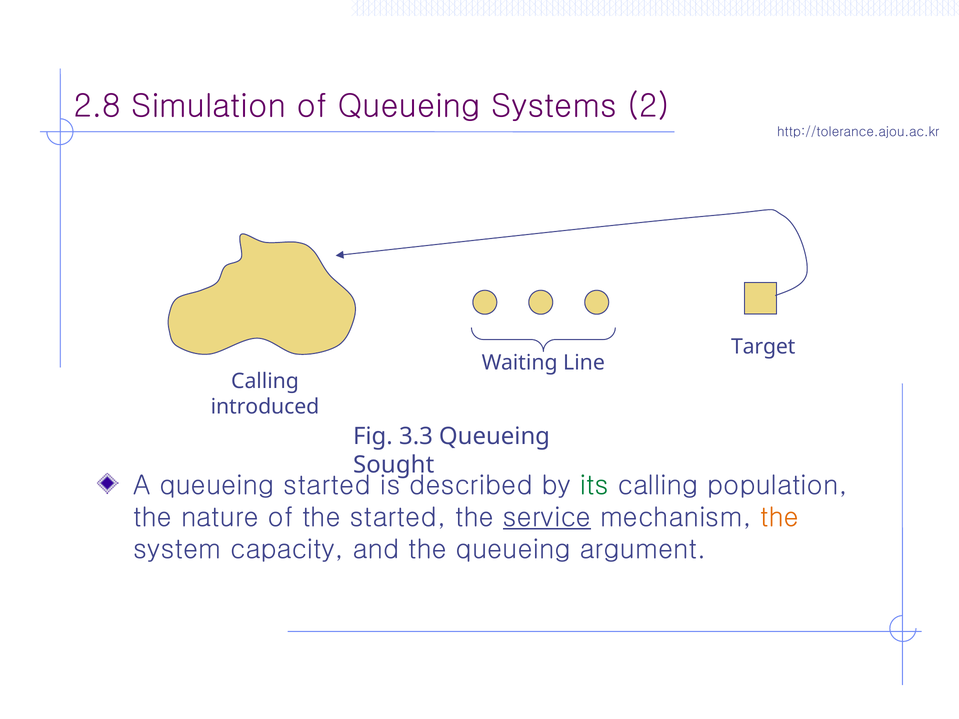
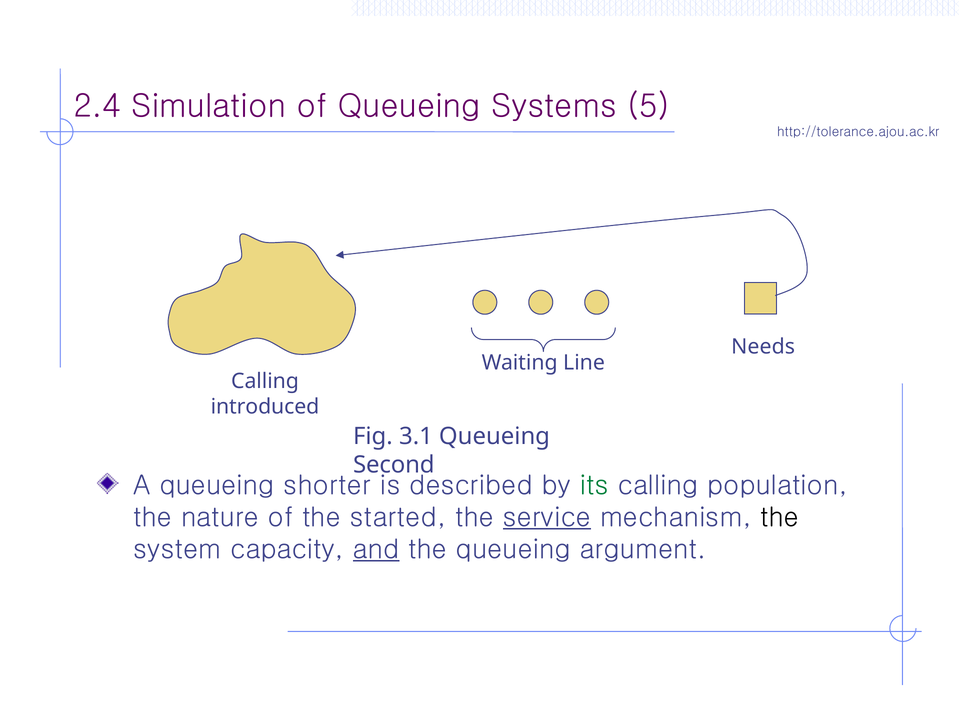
2.8: 2.8 -> 2.4 (97, 106)
2: 2 -> 5 (649, 106)
Target: Target -> Needs (763, 347)
3.3: 3.3 -> 3.1 (416, 436)
Sought: Sought -> Second (394, 465)
queueing started: started -> shorter (327, 486)
the colour: orange -> black (780, 518)
and underline: none -> present (376, 550)
